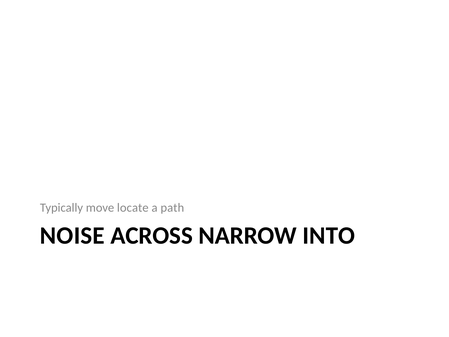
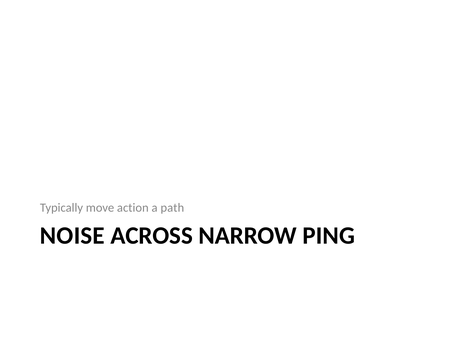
locate: locate -> action (133, 208)
INTO: INTO -> PING (329, 235)
